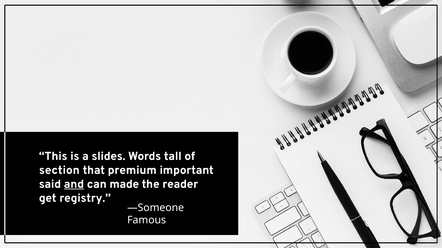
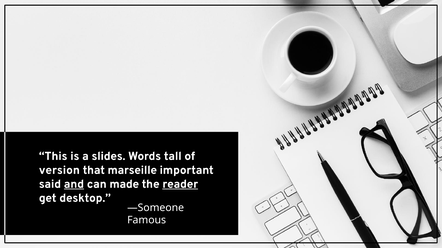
section: section -> version (59, 170)
premium: premium -> marseille (132, 170)
reader underline: none -> present (180, 184)
registry: registry -> desktop (85, 198)
